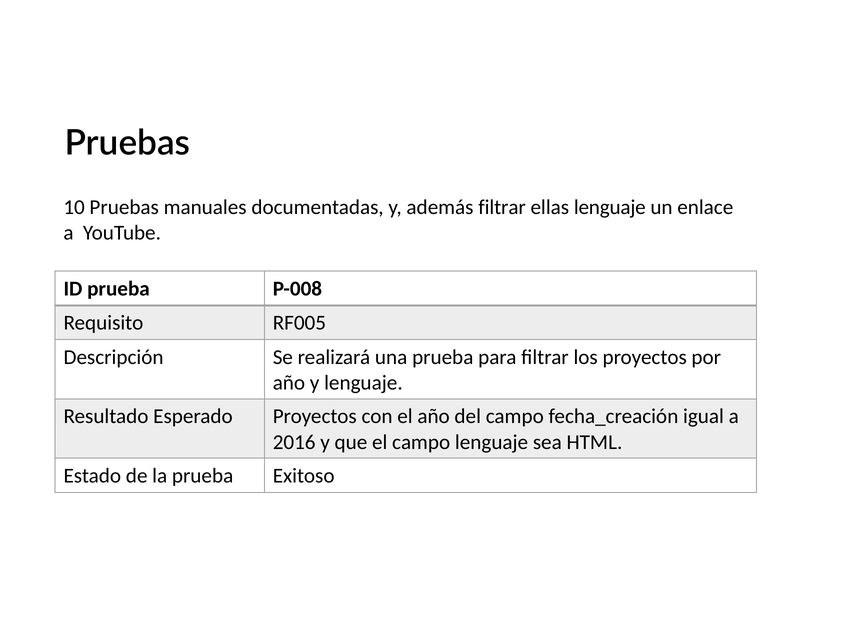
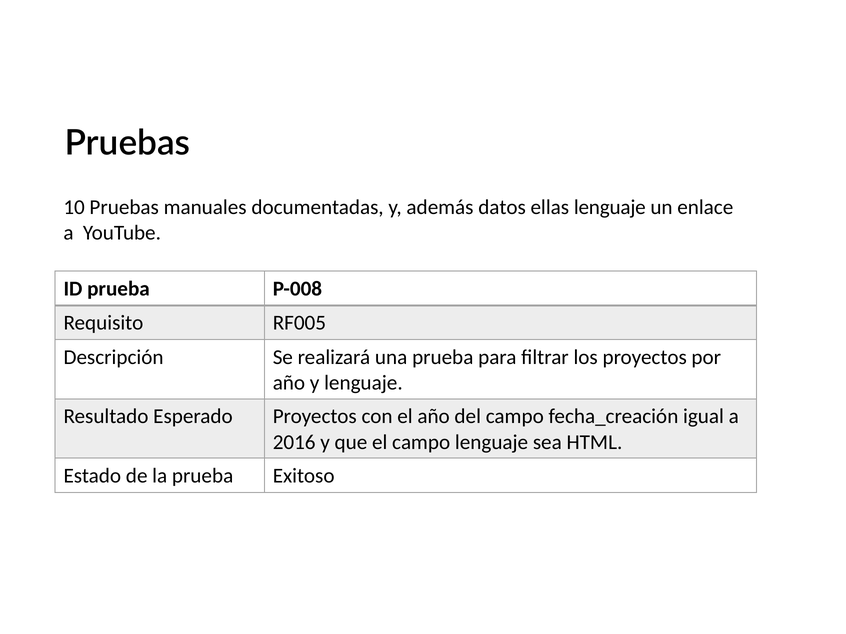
además filtrar: filtrar -> datos (502, 207)
